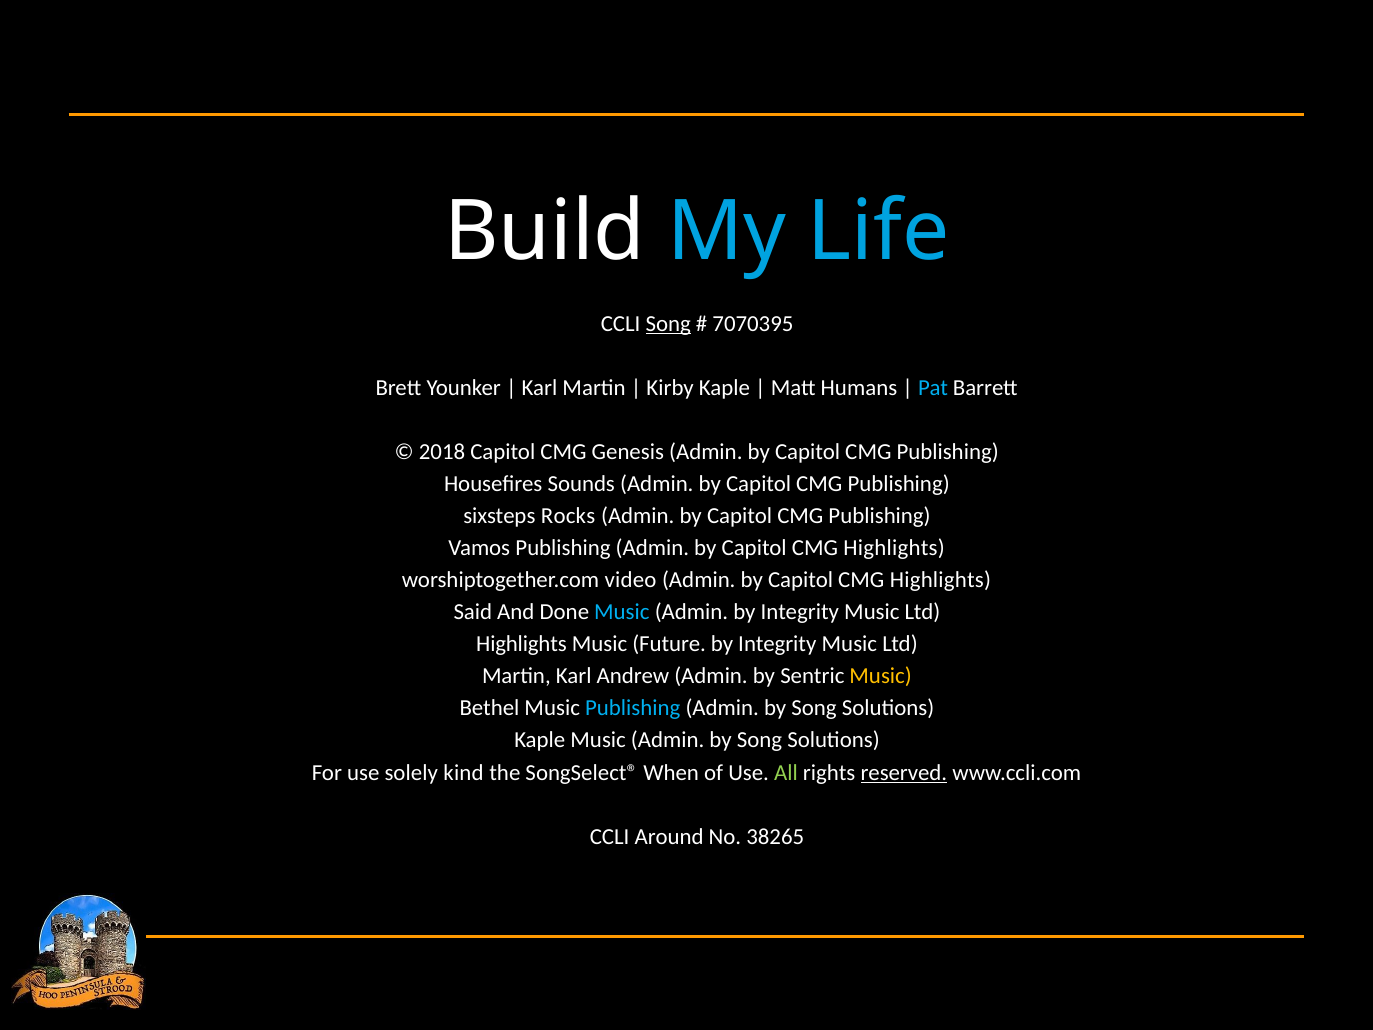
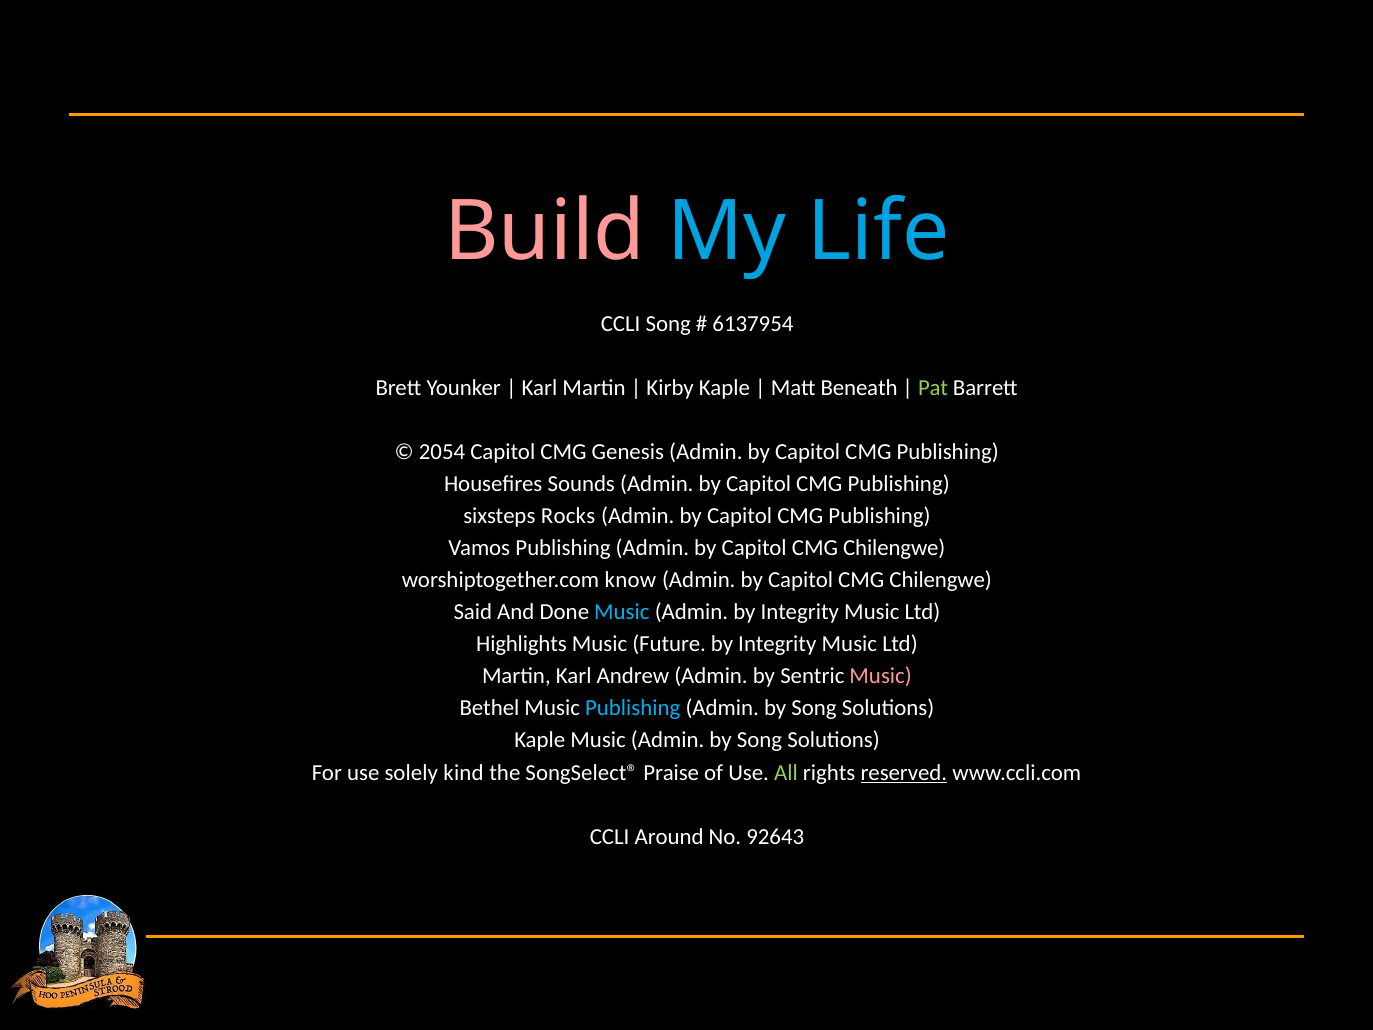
Build colour: white -> pink (545, 232)
Song underline: present -> none (668, 324)
7070395: 7070395 -> 6137954 (753, 324)
Humans: Humans -> Beneath (859, 388)
Pat colour: light blue -> light green (933, 388)
2018: 2018 -> 2054 (442, 452)
Highlights: Highlights -> Chilengwe (894, 548)
video: video -> know (630, 580)
Highlights: Highlights -> Chilengwe (941, 580)
Music colour: yellow -> pink (881, 676)
When: When -> Praise (671, 772)
38265: 38265 -> 92643 (775, 836)
